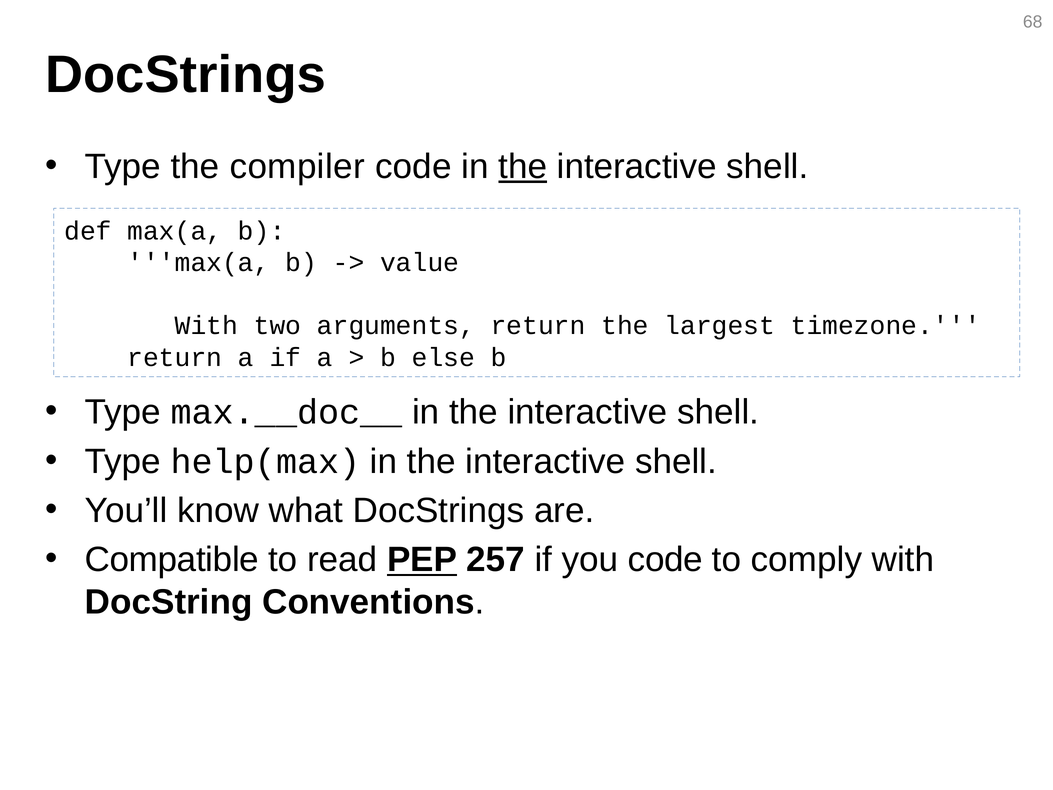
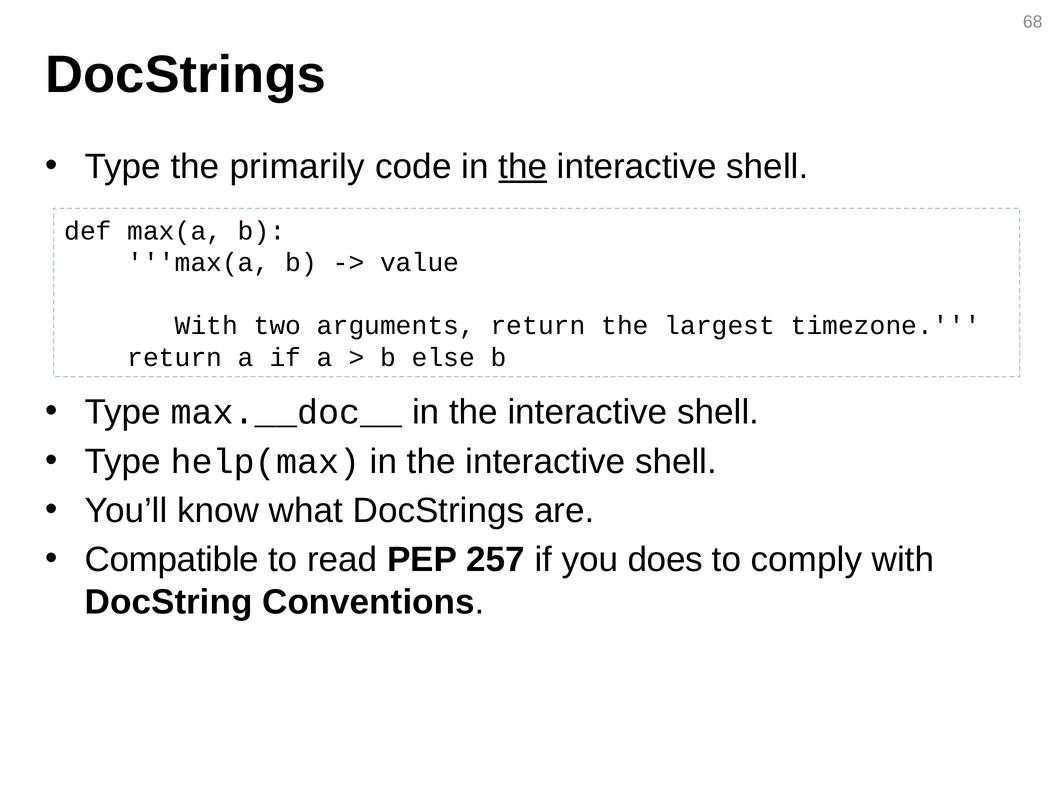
compiler: compiler -> primarily (297, 167)
PEP underline: present -> none (422, 560)
you code: code -> does (665, 560)
